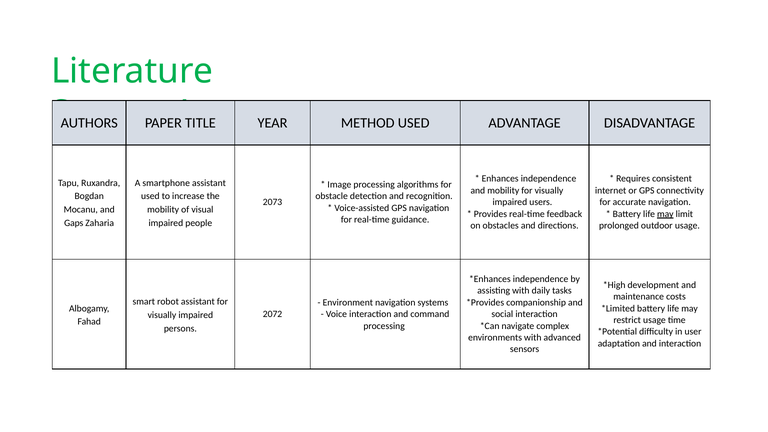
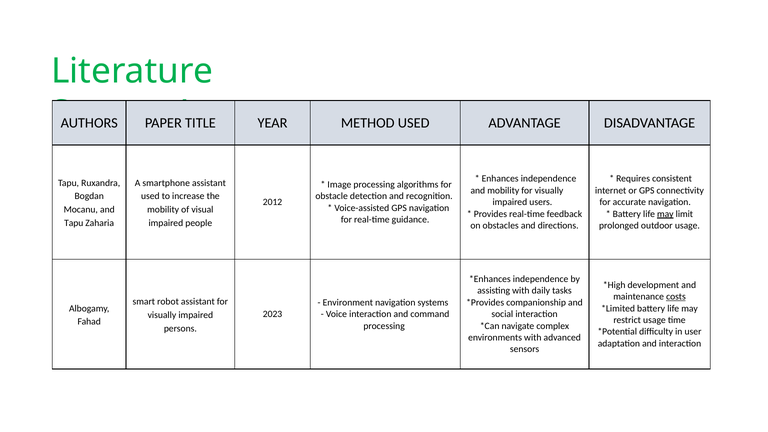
2073: 2073 -> 2012 (273, 202)
Gaps: Gaps -> Tapu (74, 223)
costs underline: none -> present (676, 297)
2072: 2072 -> 2023 (273, 314)
